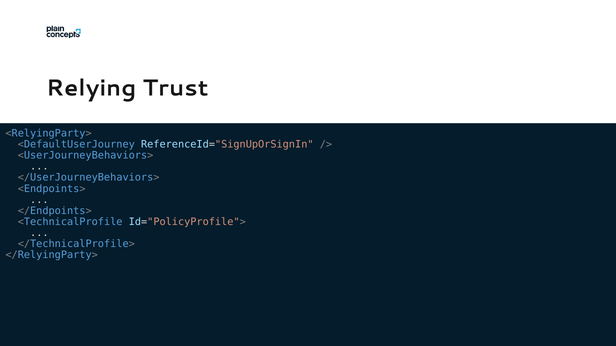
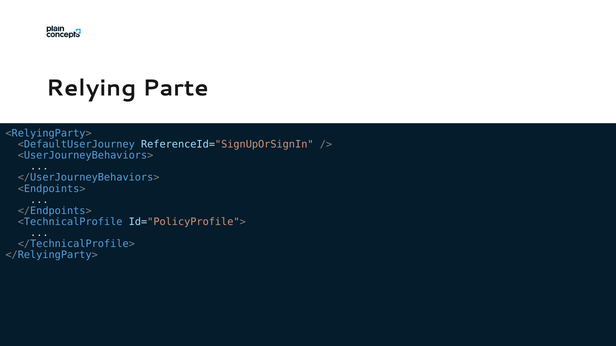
Trust: Trust -> Parte (176, 88)
